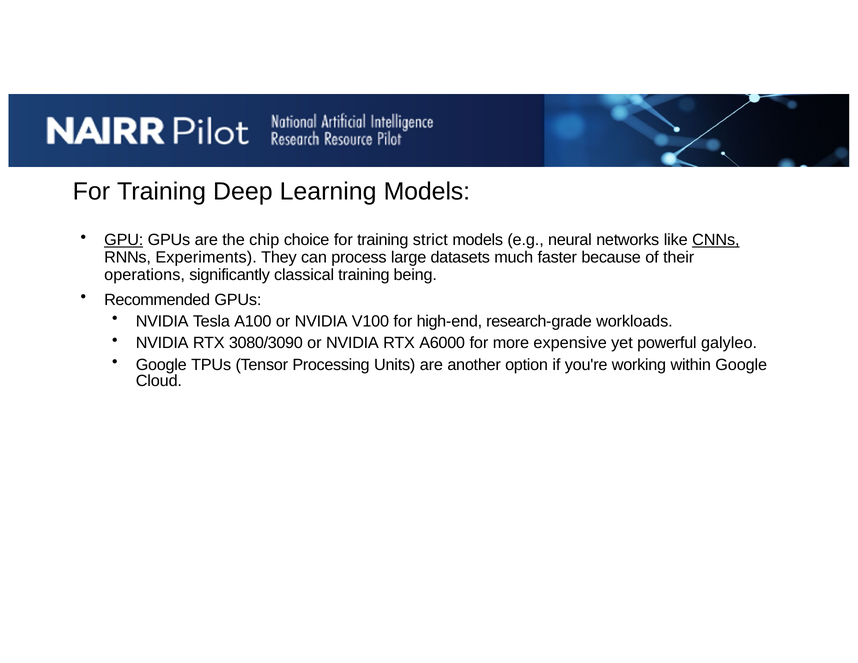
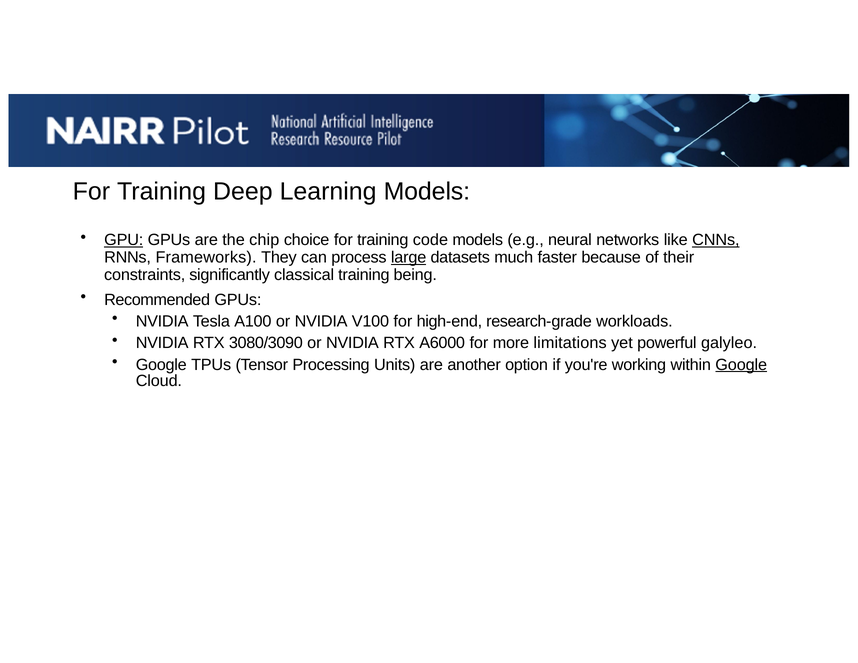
strict: strict -> code (430, 240)
Experiments: Experiments -> Frameworks (206, 258)
large underline: none -> present (409, 258)
operations: operations -> constraints (145, 275)
expensive: expensive -> limitations (570, 343)
Google underline: none -> present (741, 365)
